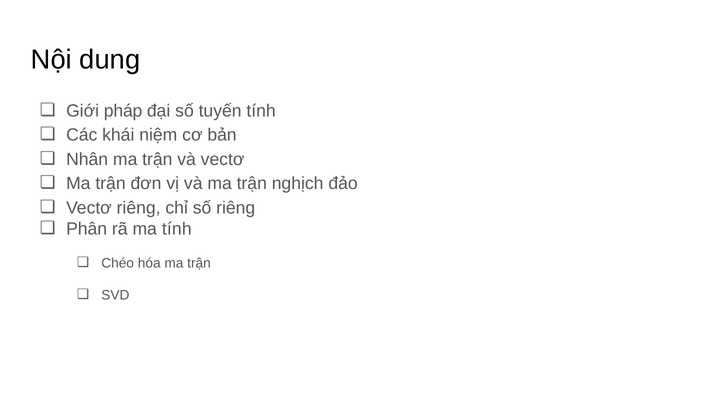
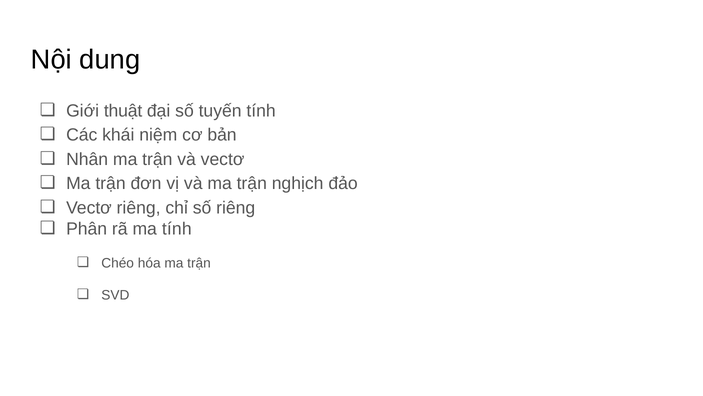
pháp: pháp -> thuật (123, 111)
